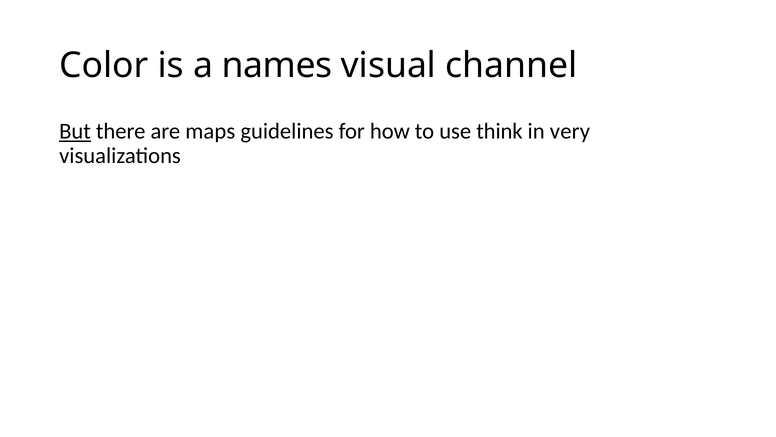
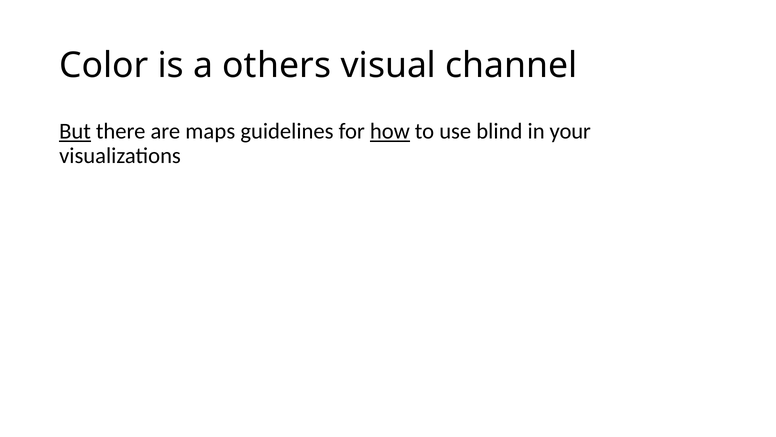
names: names -> others (277, 65)
how underline: none -> present (390, 131)
think: think -> blind (499, 131)
very: very -> your (570, 131)
